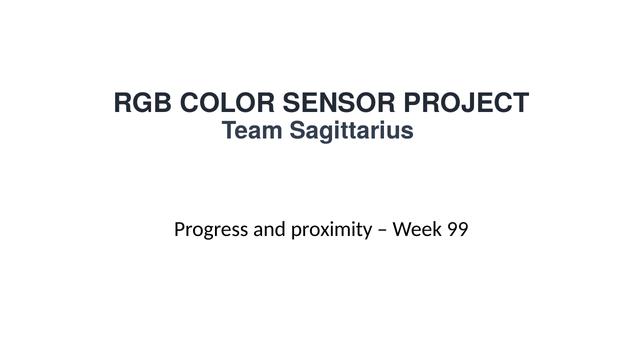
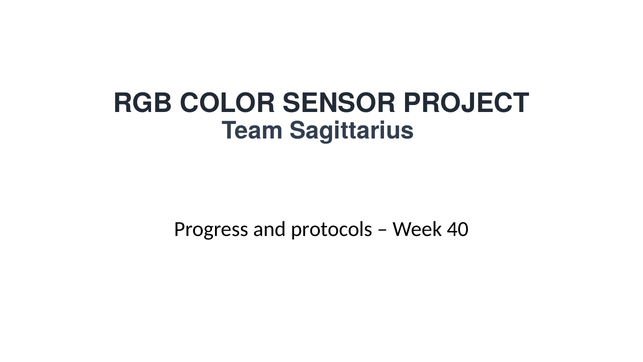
proximity: proximity -> protocols (332, 229)
99: 99 -> 40 (458, 229)
